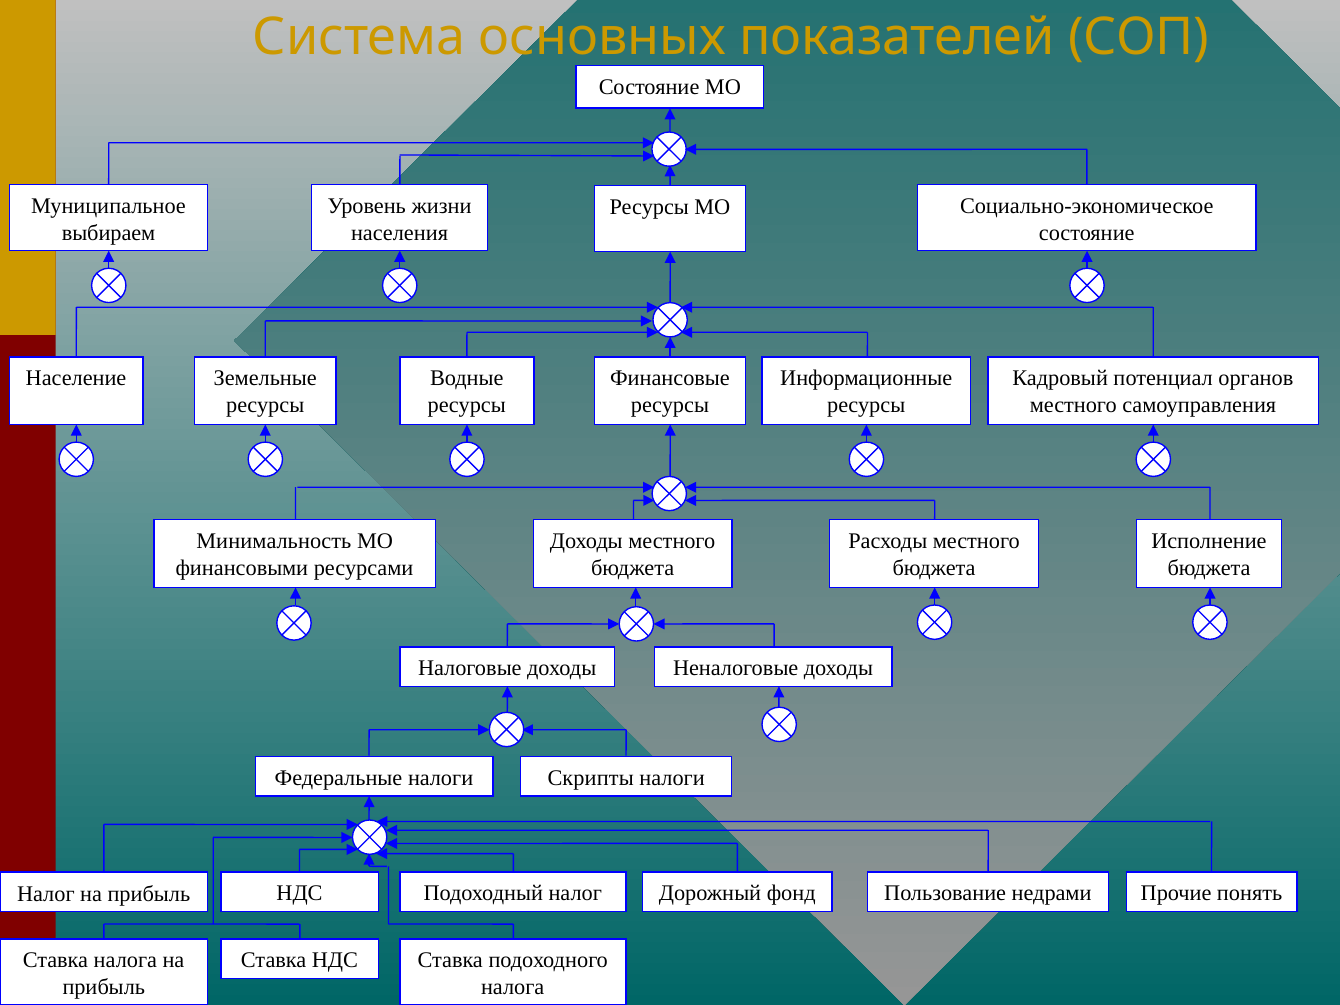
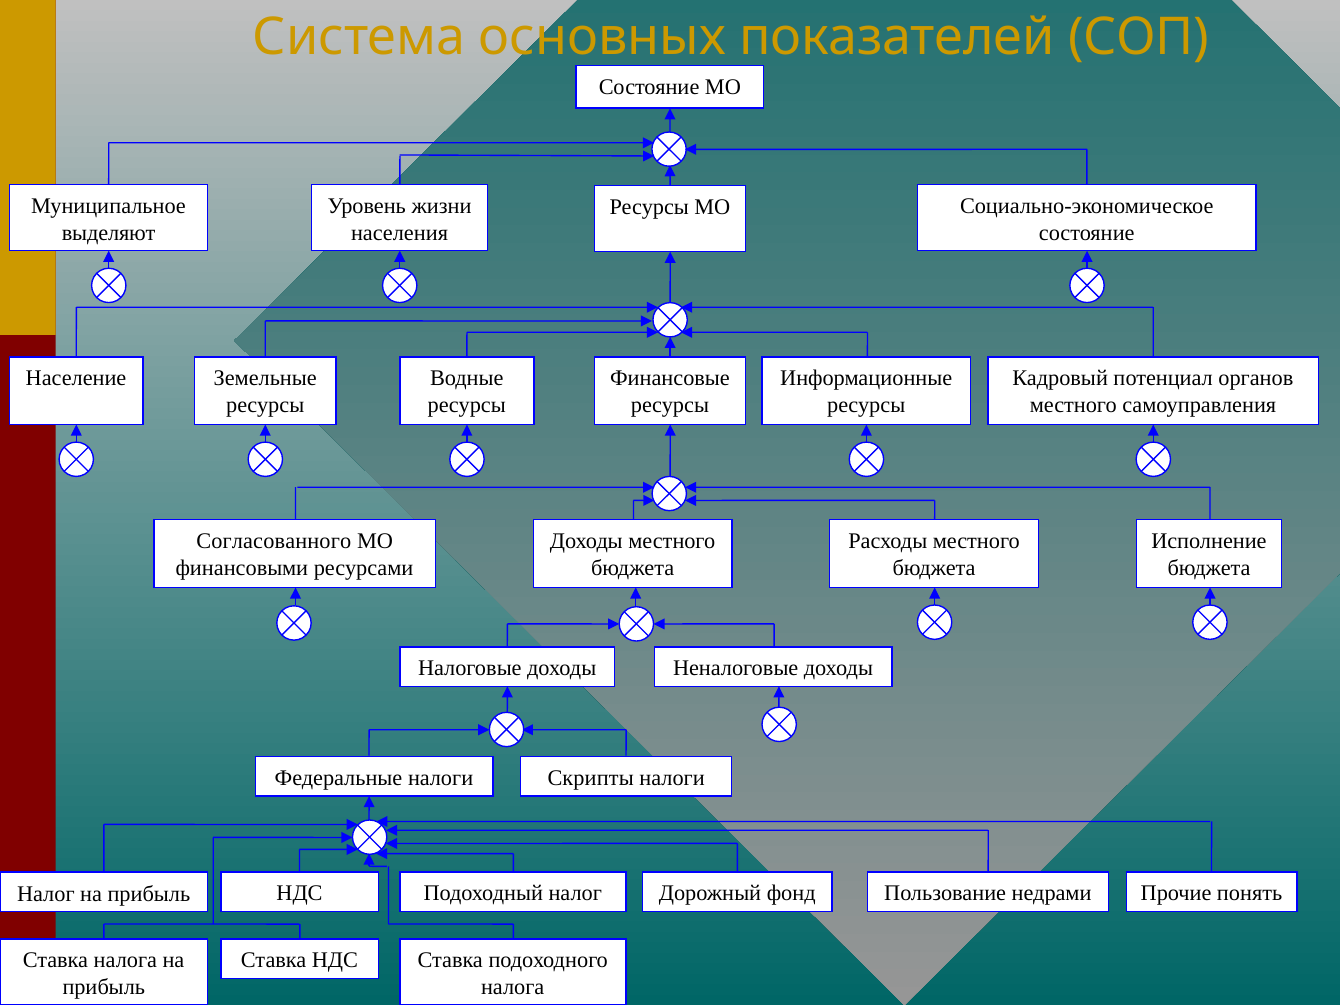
выбираем: выбираем -> выделяют (109, 233)
Минимальность: Минимальность -> Согласованного (274, 541)
